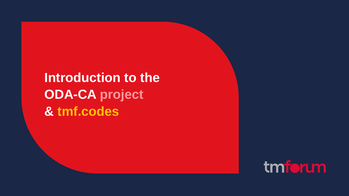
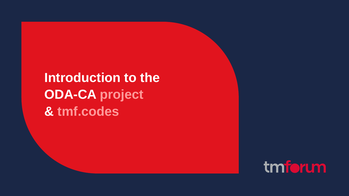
tmf.codes colour: yellow -> pink (88, 112)
